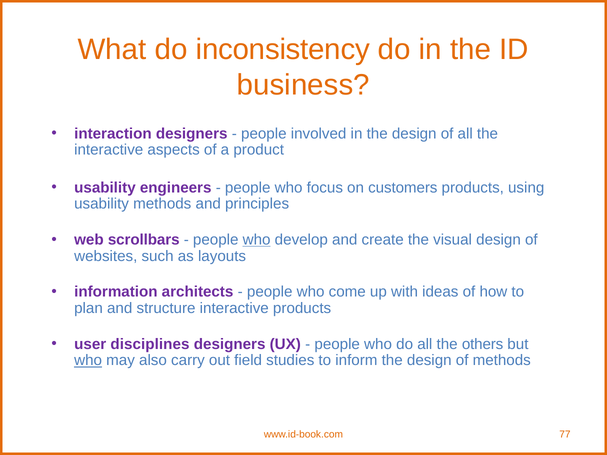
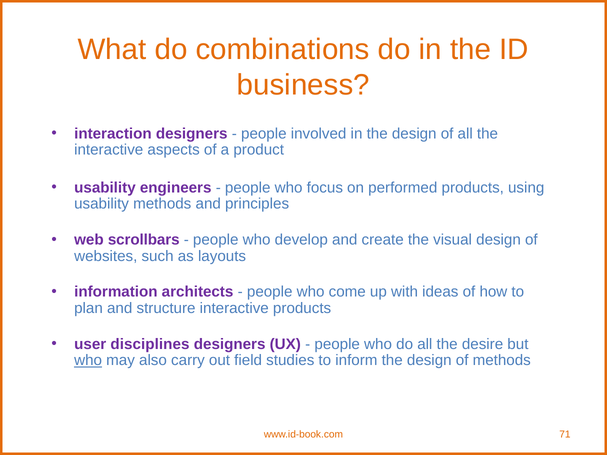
inconsistency: inconsistency -> combinations (283, 50)
customers: customers -> performed (403, 188)
who underline: present -> none (257, 240)
others: others -> desire (483, 344)
77: 77 -> 71 (565, 435)
